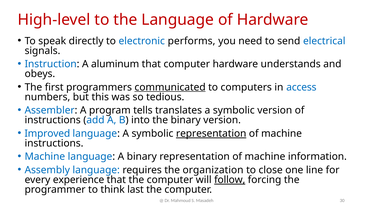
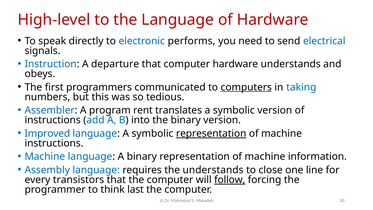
aluminum: aluminum -> departure (115, 64)
communicated underline: present -> none (170, 87)
computers underline: none -> present (246, 87)
access: access -> taking (301, 87)
tells: tells -> rent (143, 110)
the organization: organization -> understands (213, 170)
experience: experience -> transistors (79, 180)
